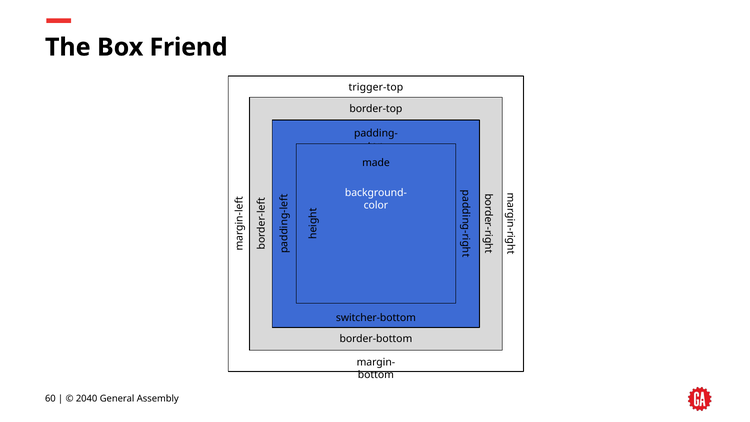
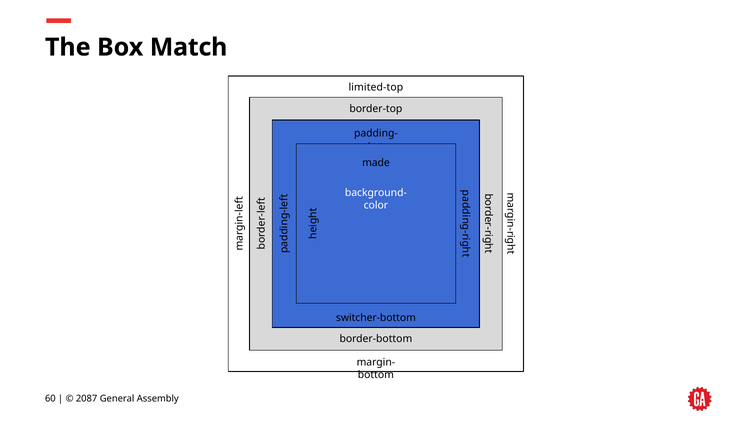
Friend: Friend -> Match (189, 47)
trigger-top: trigger-top -> limited-top (376, 87)
2040: 2040 -> 2087 (87, 398)
